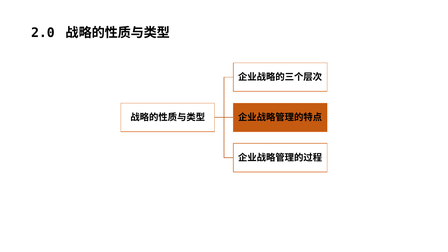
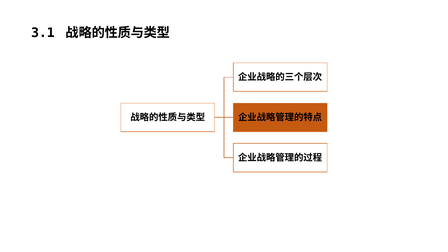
2.0: 2.0 -> 3.1 (43, 33)
